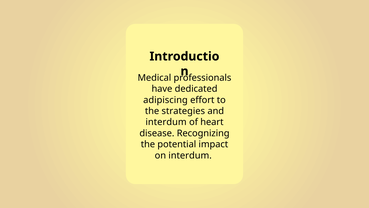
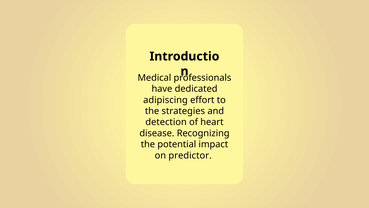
interdum: interdum -> detection (166, 122)
on interdum: interdum -> predictor (190, 155)
